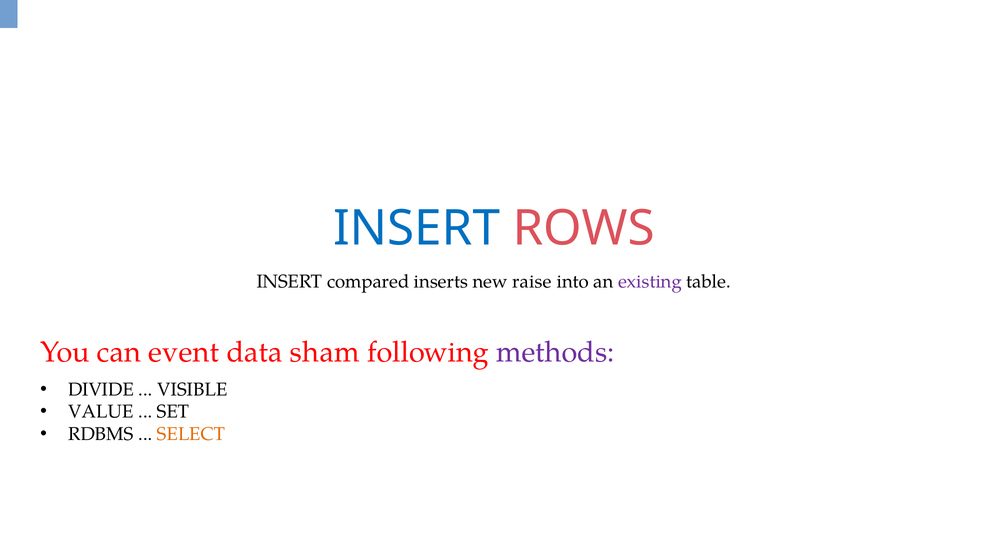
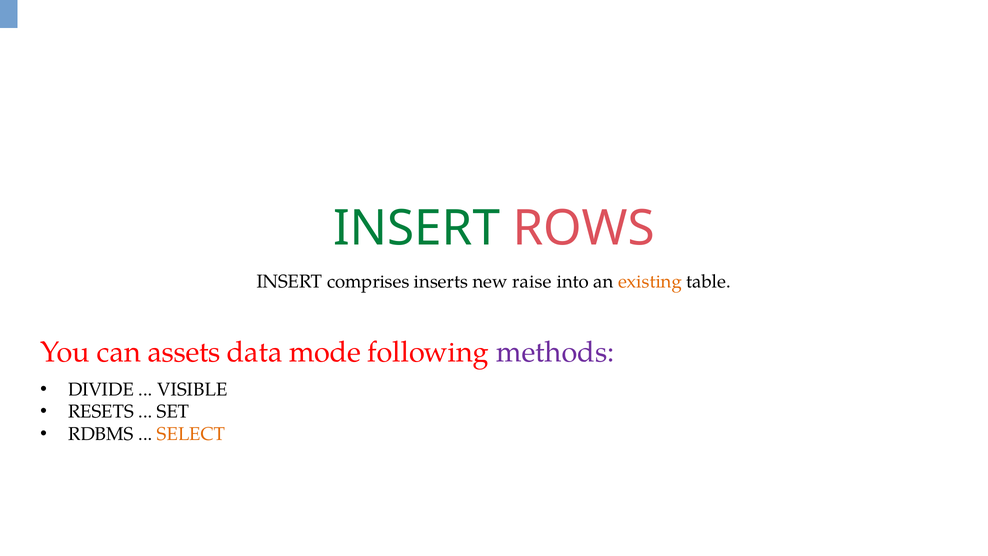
INSERT colour: blue -> green (417, 228)
compared: compared -> comprises (368, 282)
existing colour: purple -> orange (650, 282)
event: event -> assets (184, 352)
sham: sham -> mode (325, 352)
VALUE: VALUE -> RESETS (101, 412)
